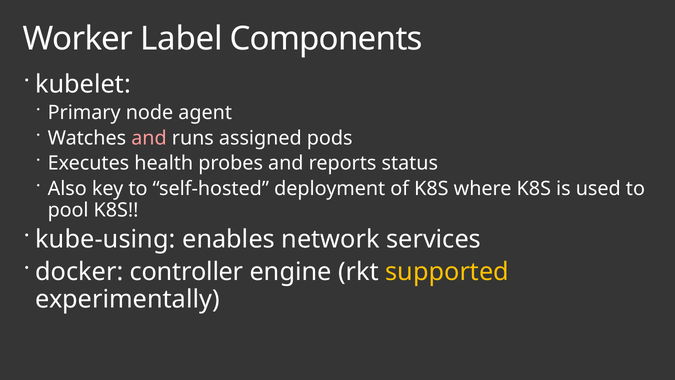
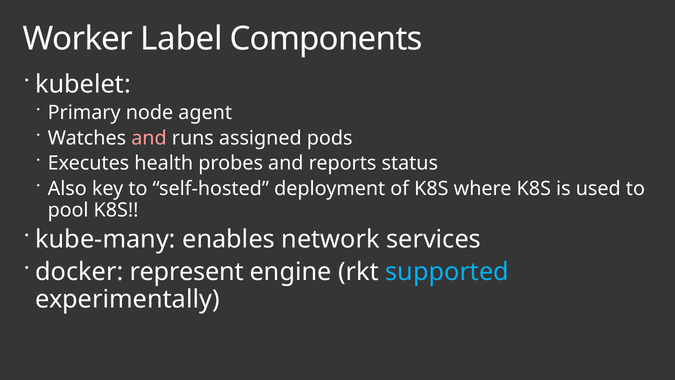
kube-using: kube-using -> kube-many (106, 239)
controller: controller -> represent (187, 272)
supported colour: yellow -> light blue (447, 272)
